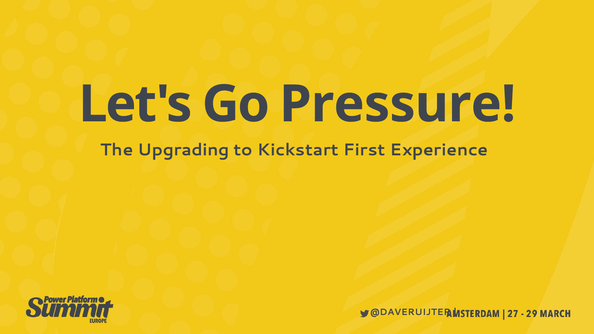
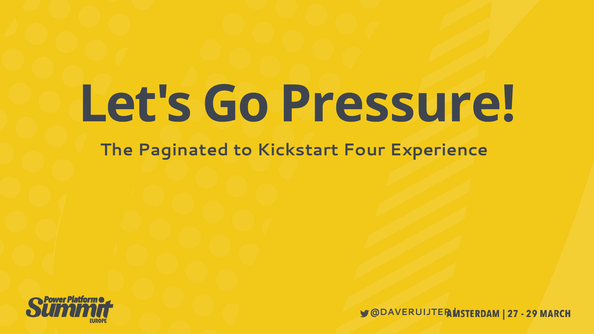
Upgrading: Upgrading -> Paginated (183, 150)
First: First -> Four (364, 150)
